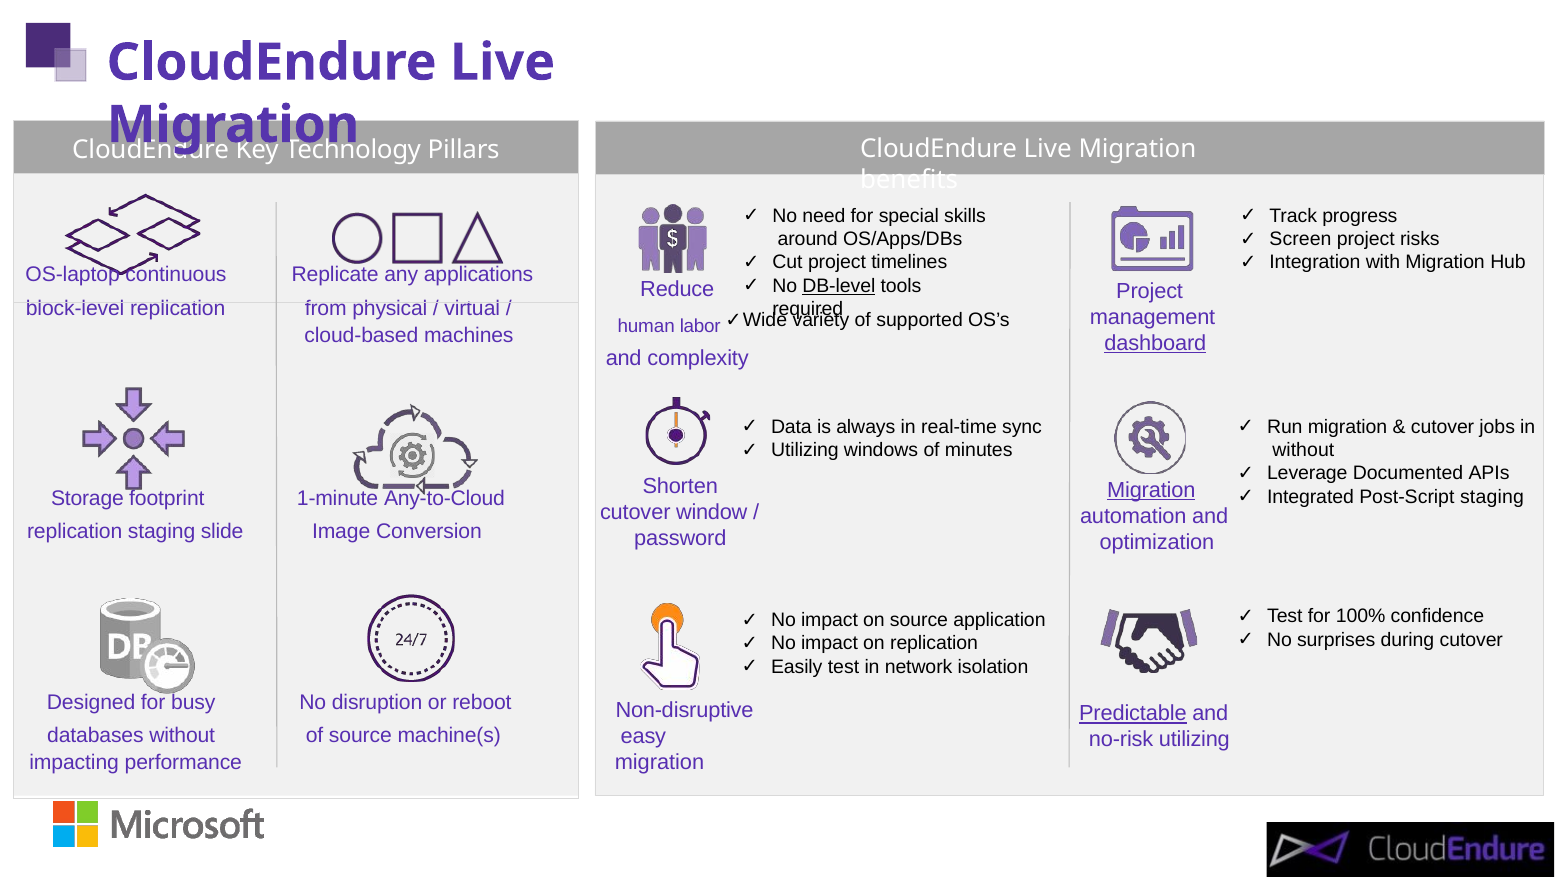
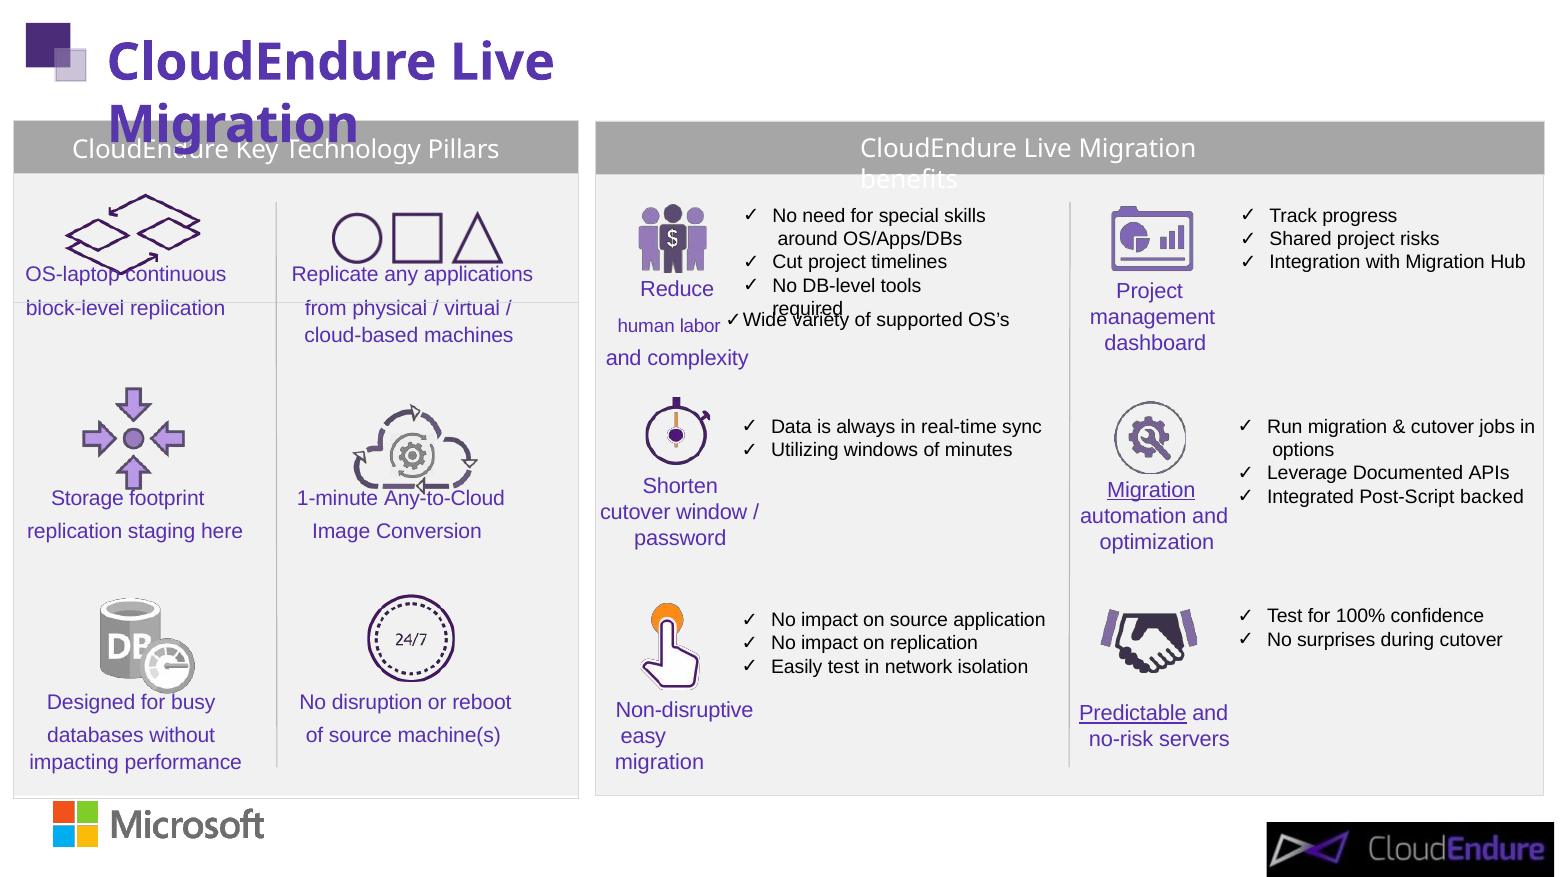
Screen: Screen -> Shared (1301, 239)
DB-level underline: present -> none (839, 286)
dashboard underline: present -> none (1155, 344)
without: without -> options (1303, 450)
Post-Script staging: staging -> backed (1492, 497)
slide: slide -> here (222, 532)
no-risk utilizing: utilizing -> servers (1194, 740)
